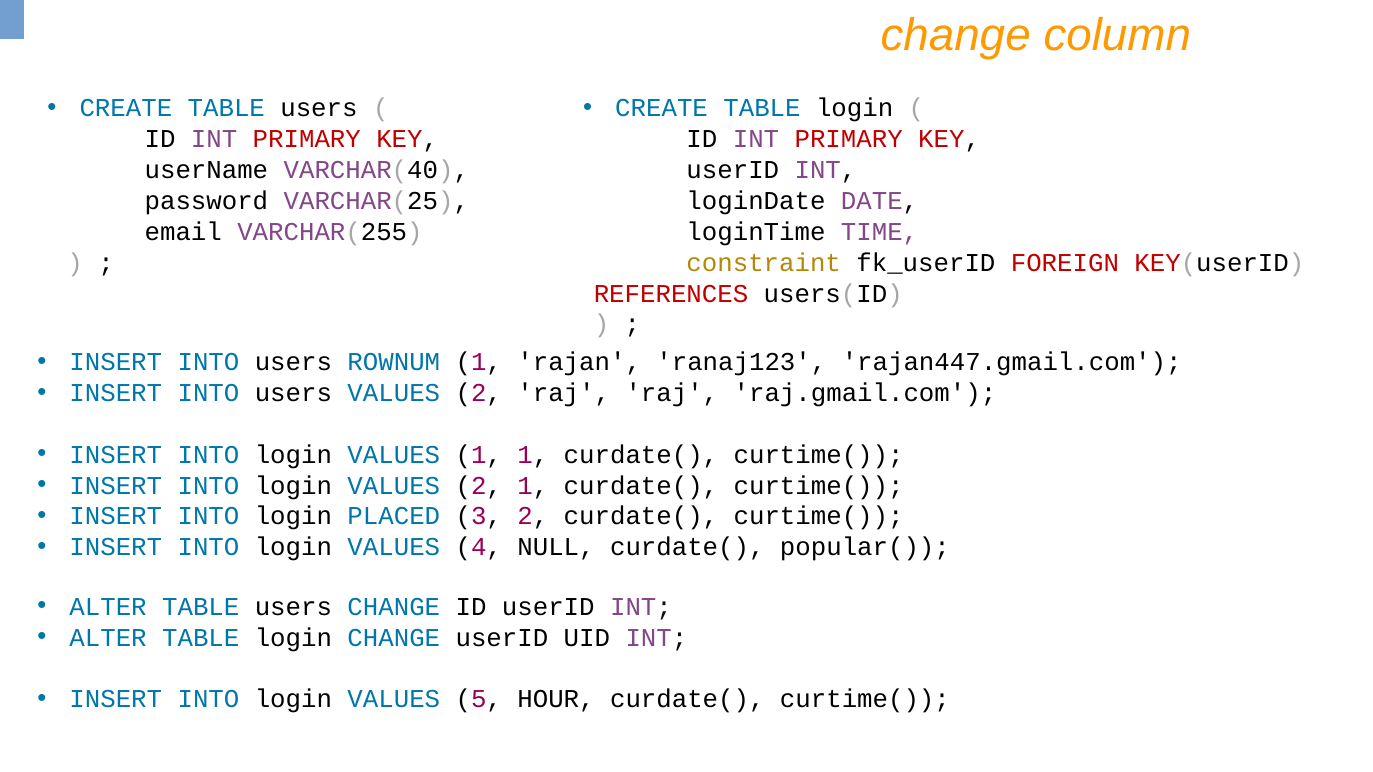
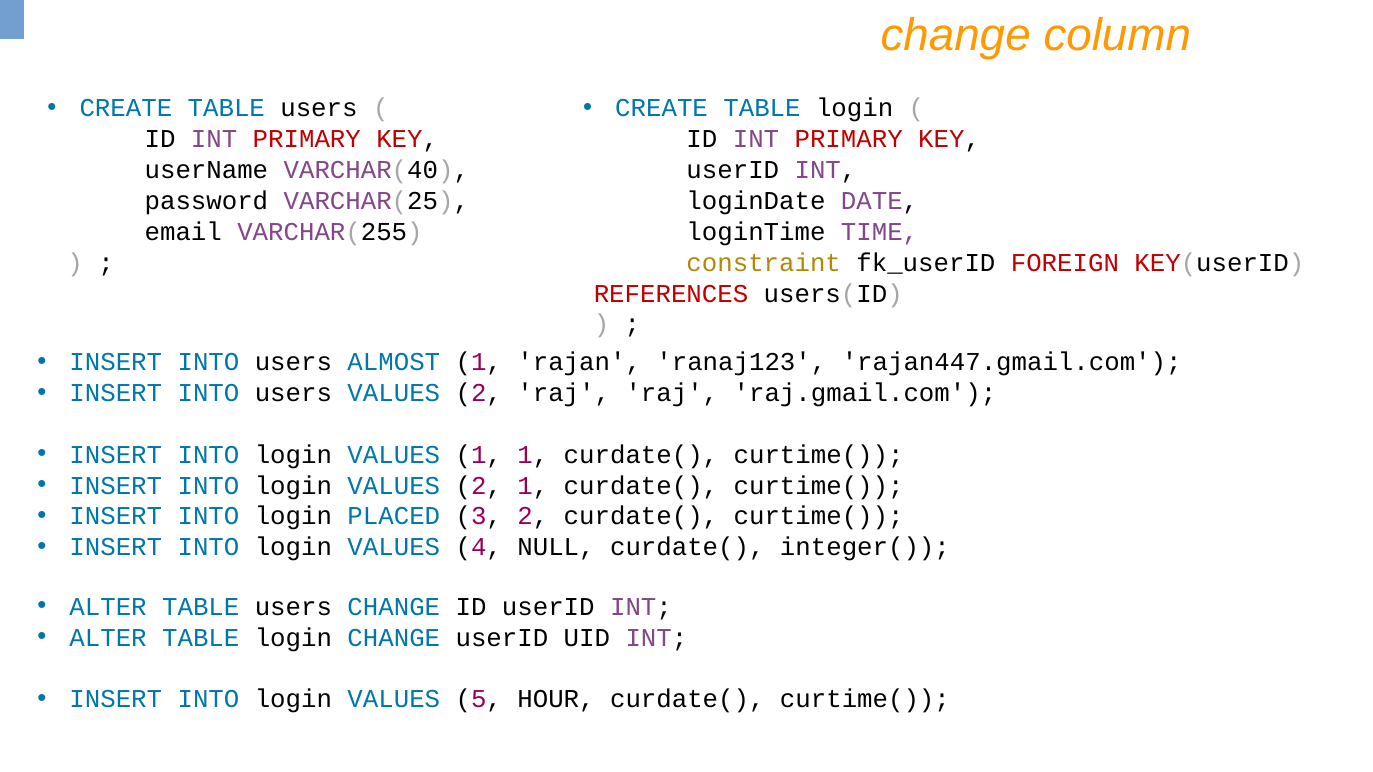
ROWNUM: ROWNUM -> ALMOST (394, 362)
popular(: popular( -> integer( (865, 548)
